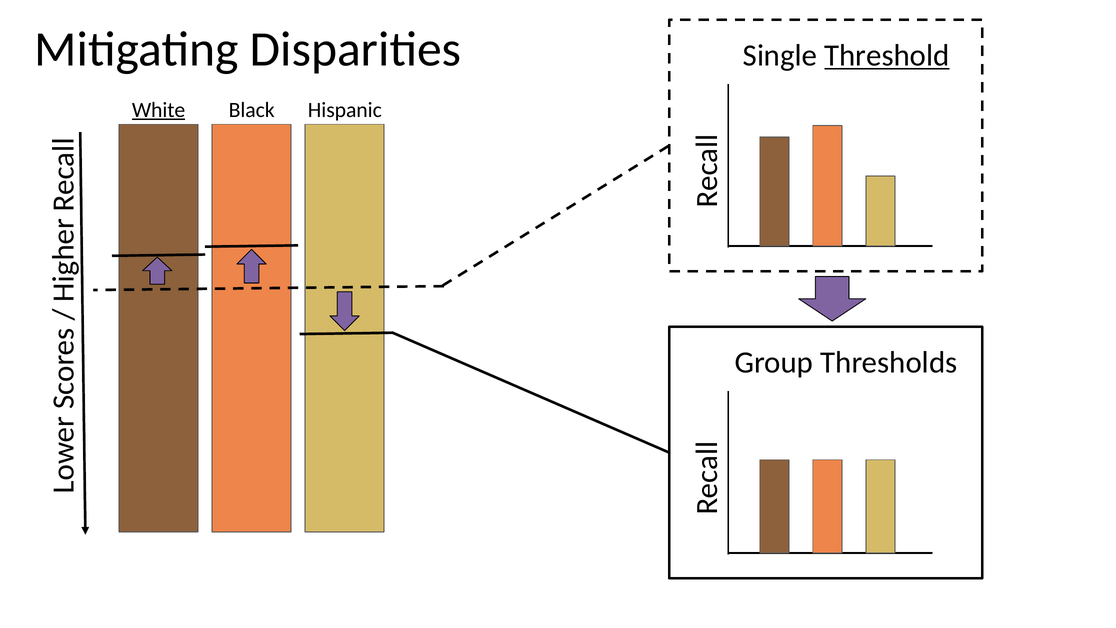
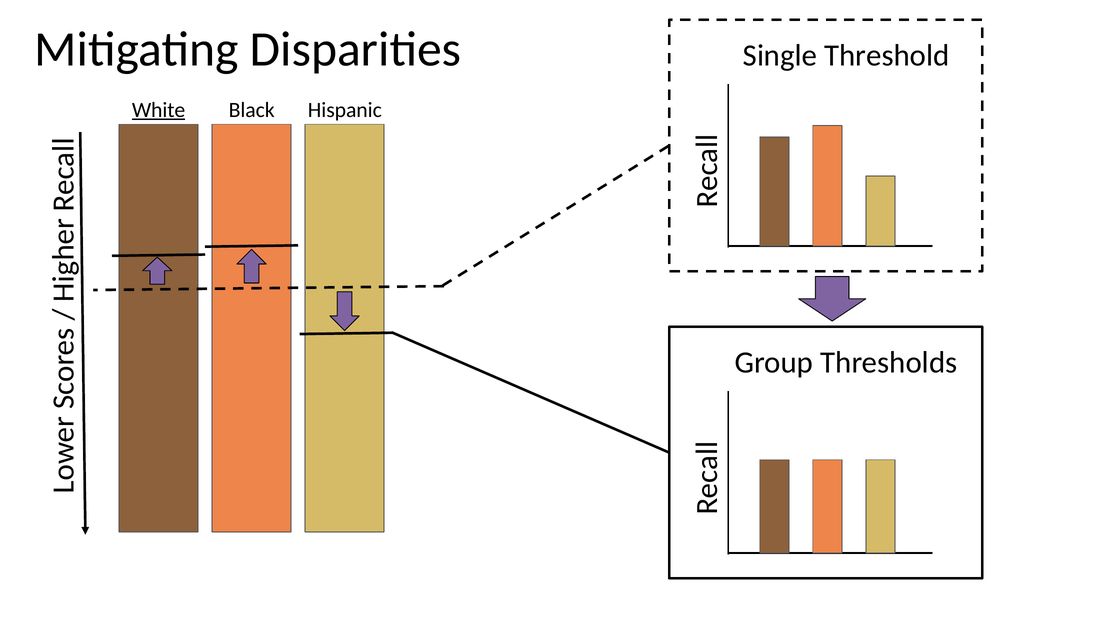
Threshold underline: present -> none (887, 55)
